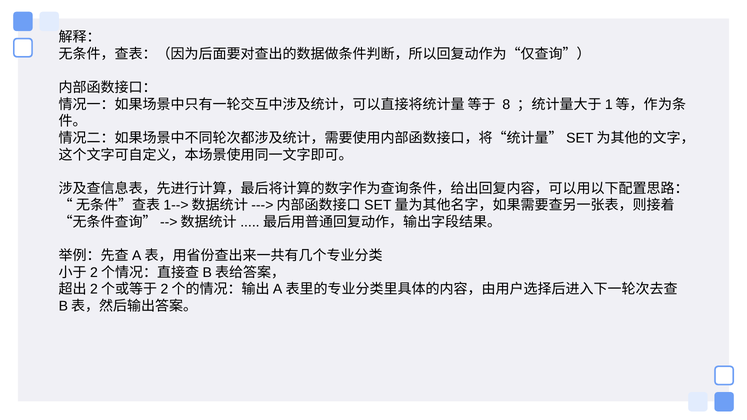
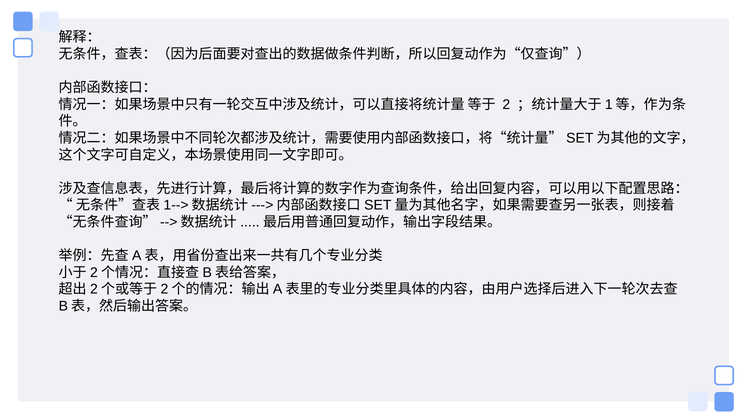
8: 8 -> 2 (506, 105)
